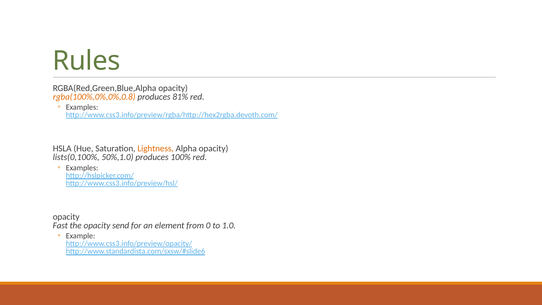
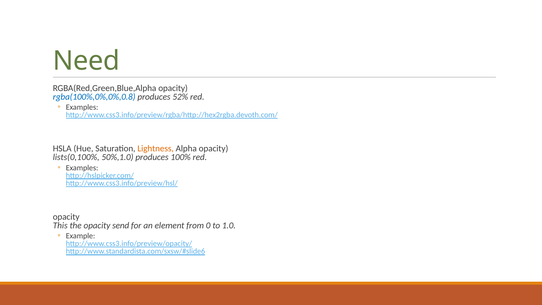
Rules: Rules -> Need (86, 61)
rgba(100%,0%,0%,0.8 colour: orange -> blue (94, 97)
81%: 81% -> 52% (180, 97)
Fast: Fast -> This (60, 225)
